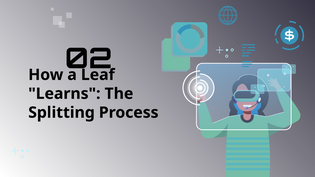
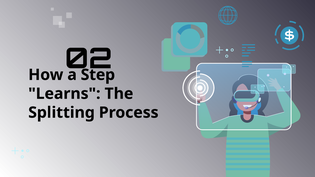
Leaf: Leaf -> Step (98, 75)
